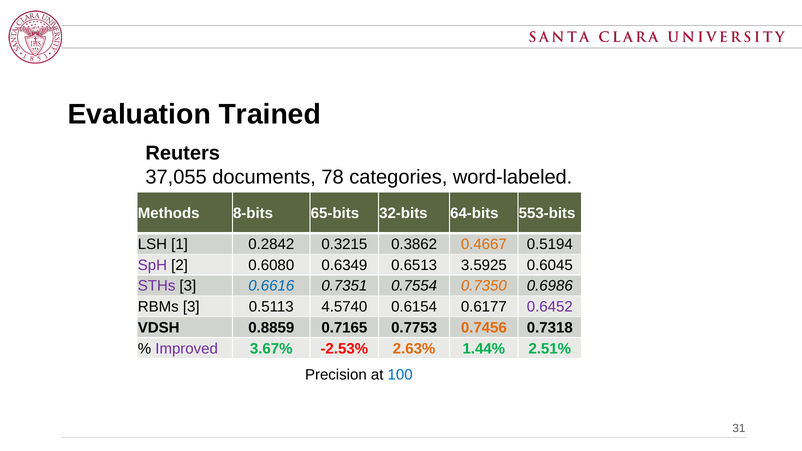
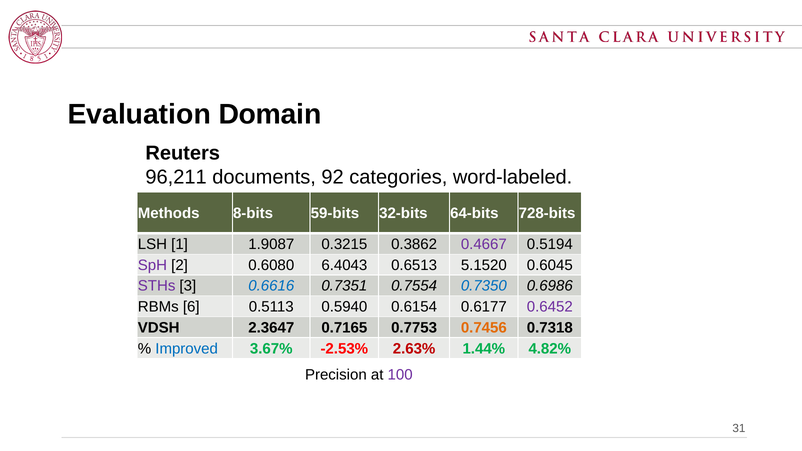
Trained: Trained -> Domain (270, 114)
37,055: 37,055 -> 96,211 (176, 177)
78: 78 -> 92 (333, 177)
65-bits: 65-bits -> 59-bits (335, 213)
553-bits: 553-bits -> 728-bits (547, 213)
0.2842: 0.2842 -> 1.9087 (271, 244)
0.4667 colour: orange -> purple (484, 244)
0.6349: 0.6349 -> 6.4043 (344, 265)
3.5925: 3.5925 -> 5.1520 (484, 265)
0.7350 colour: orange -> blue (484, 286)
RBMs 3: 3 -> 6 (191, 307)
4.5740: 4.5740 -> 0.5940 (344, 307)
0.8859: 0.8859 -> 2.3647 (271, 328)
Improved colour: purple -> blue (187, 349)
2.63% colour: orange -> red (414, 349)
2.51%: 2.51% -> 4.82% (550, 349)
100 colour: blue -> purple (400, 375)
